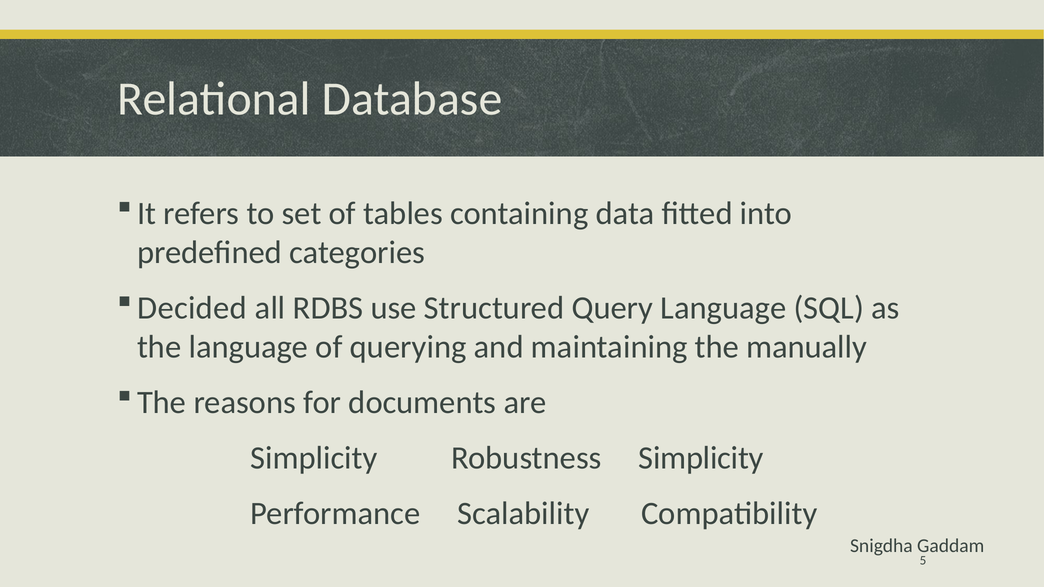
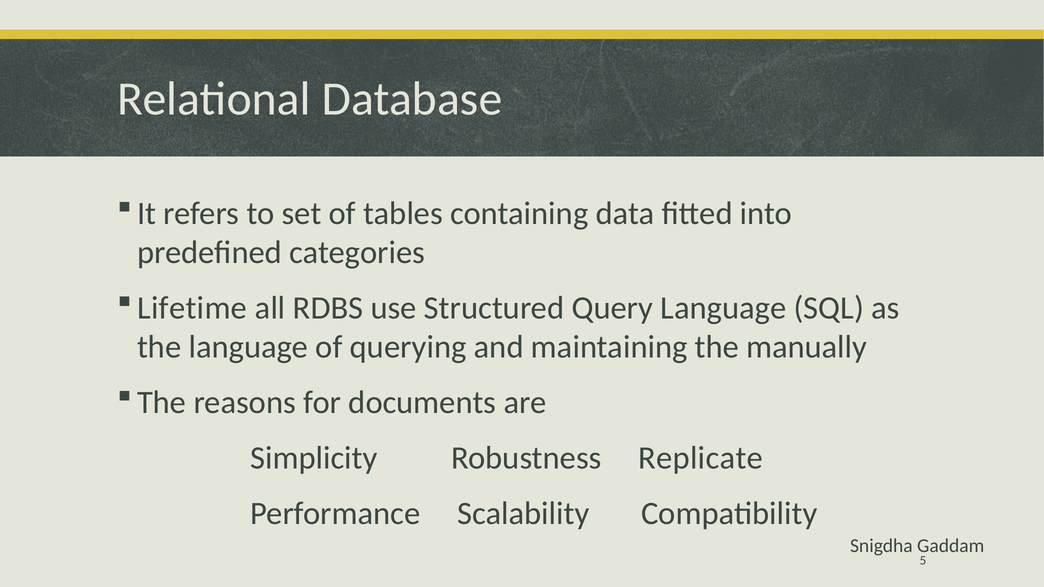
Decided: Decided -> Lifetime (192, 308)
Robustness Simplicity: Simplicity -> Replicate (701, 458)
